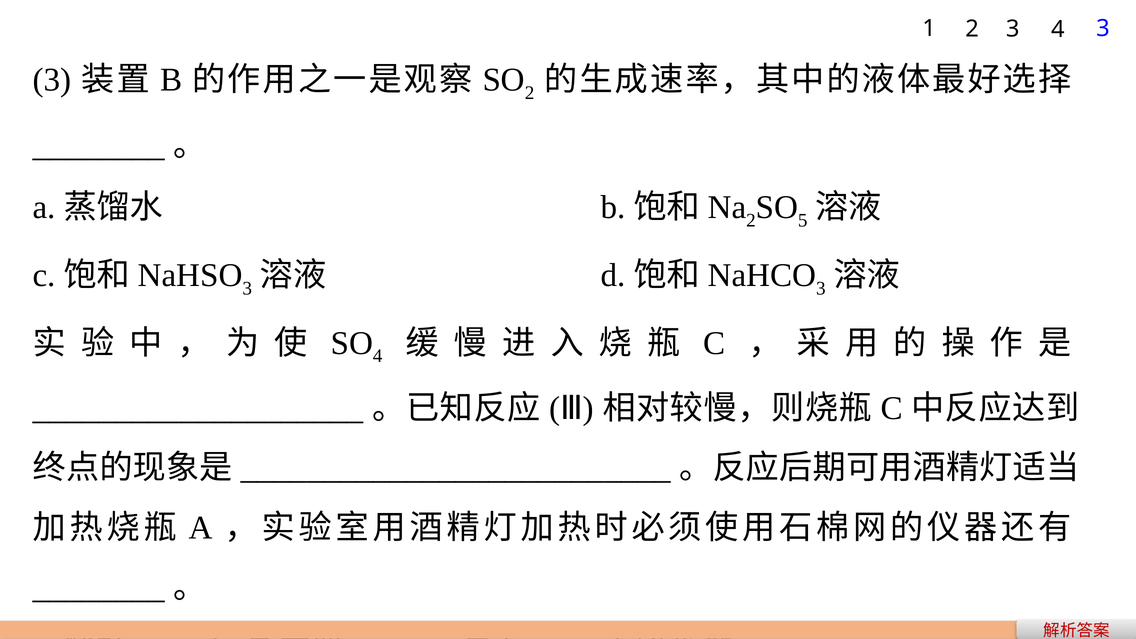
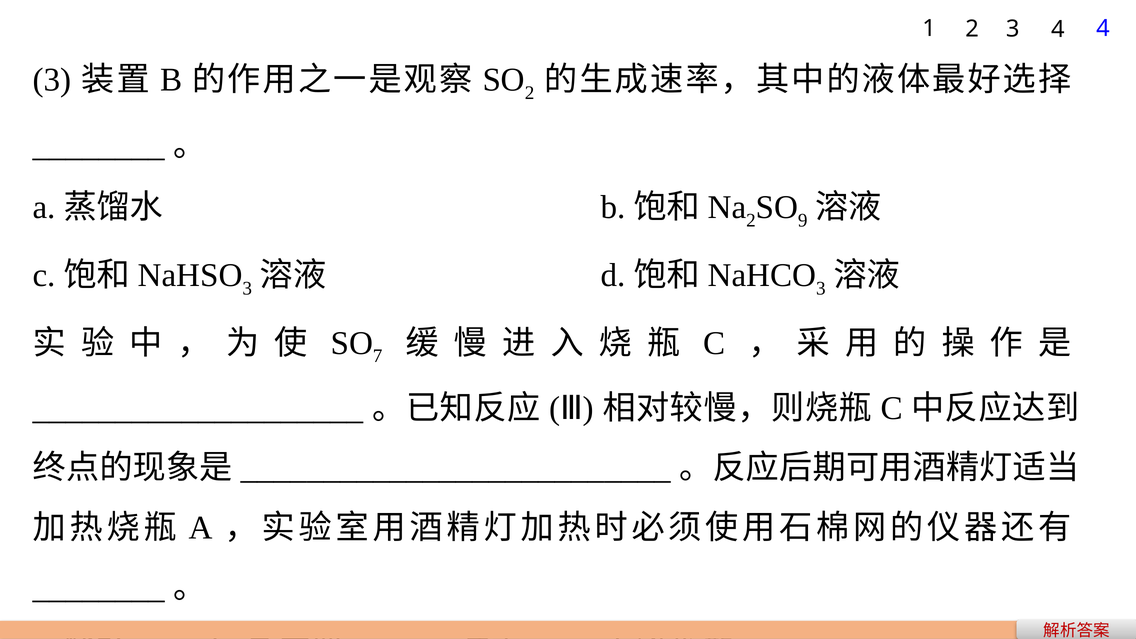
4 3: 3 -> 4 (1103, 28)
5: 5 -> 9 (803, 221)
4: 4 -> 7 (378, 356)
